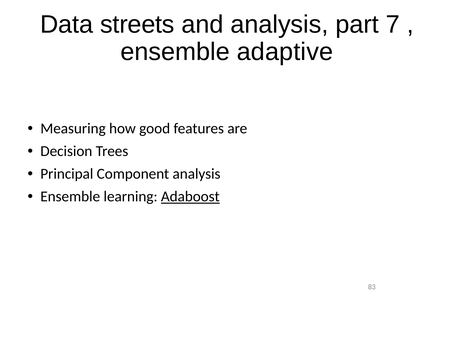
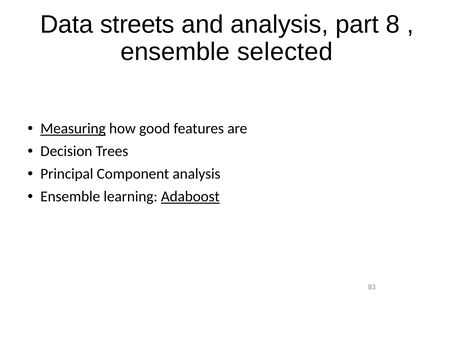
7: 7 -> 8 (393, 24)
adaptive: adaptive -> selected (285, 52)
Measuring underline: none -> present (73, 128)
